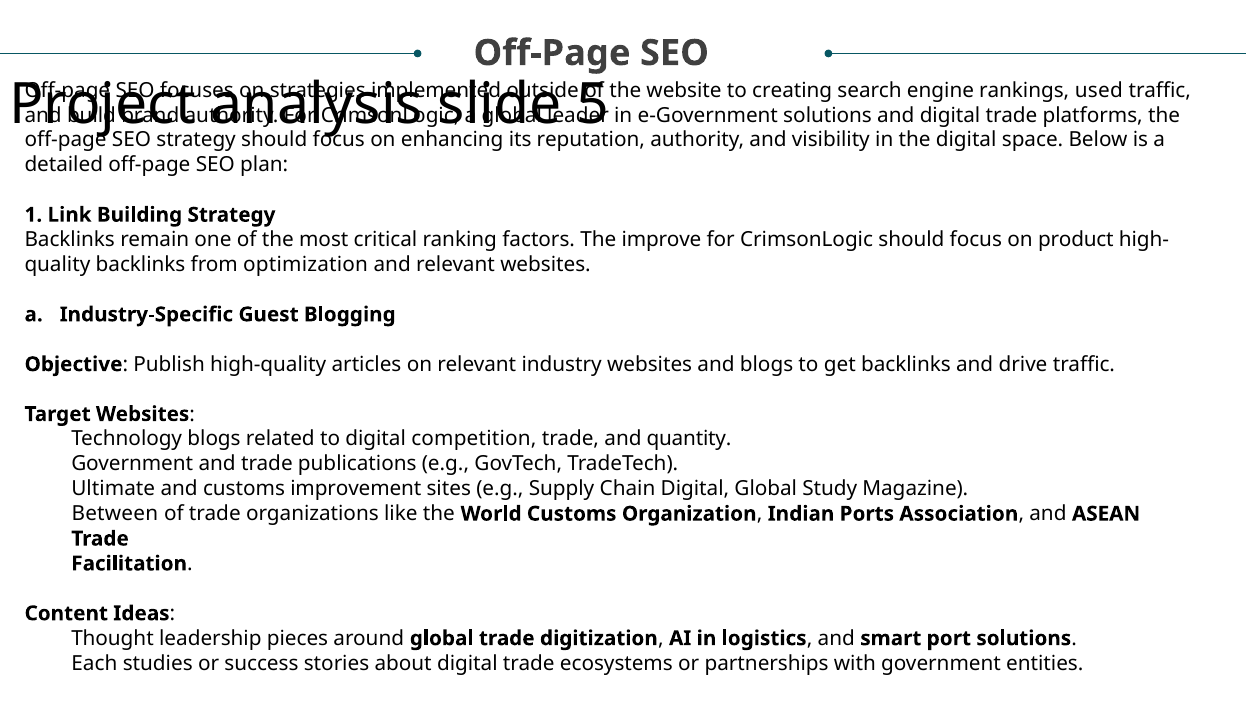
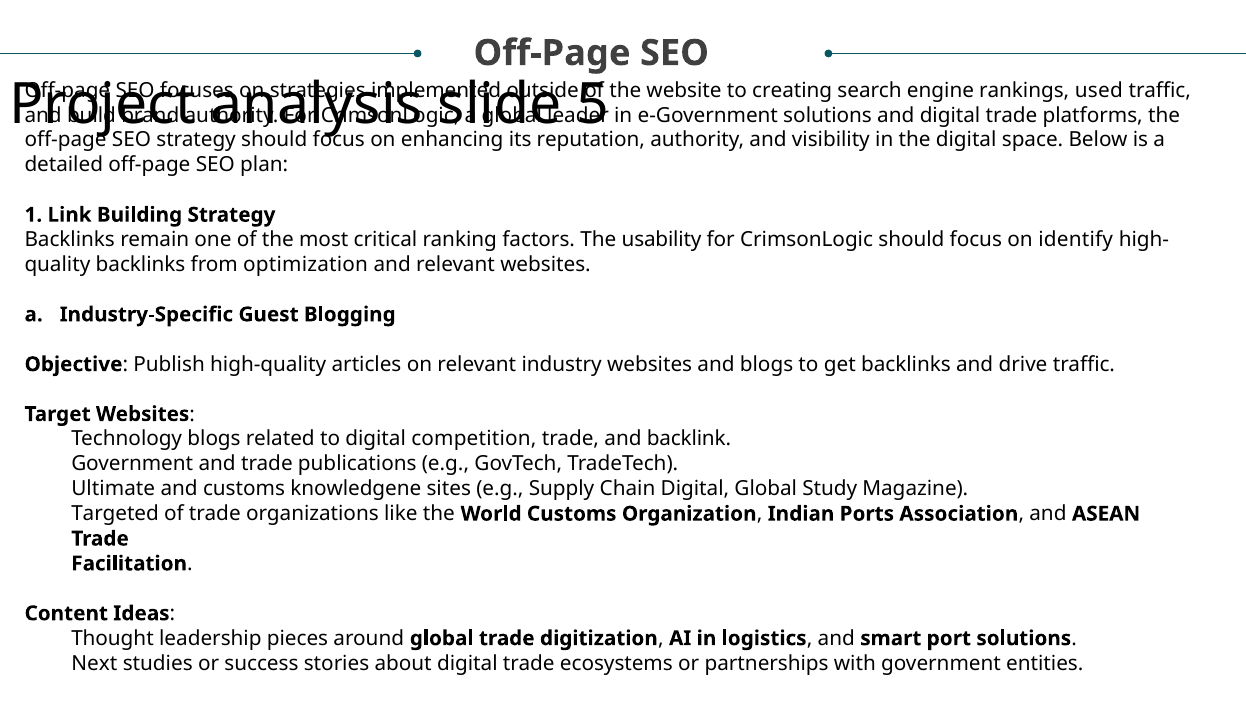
improve: improve -> usability (662, 240)
product: product -> identify (1076, 240)
quantity: quantity -> backlink (689, 439)
improvement: improvement -> knowledgene (356, 489)
Between: Between -> Targeted (115, 514)
Each: Each -> Next (94, 663)
